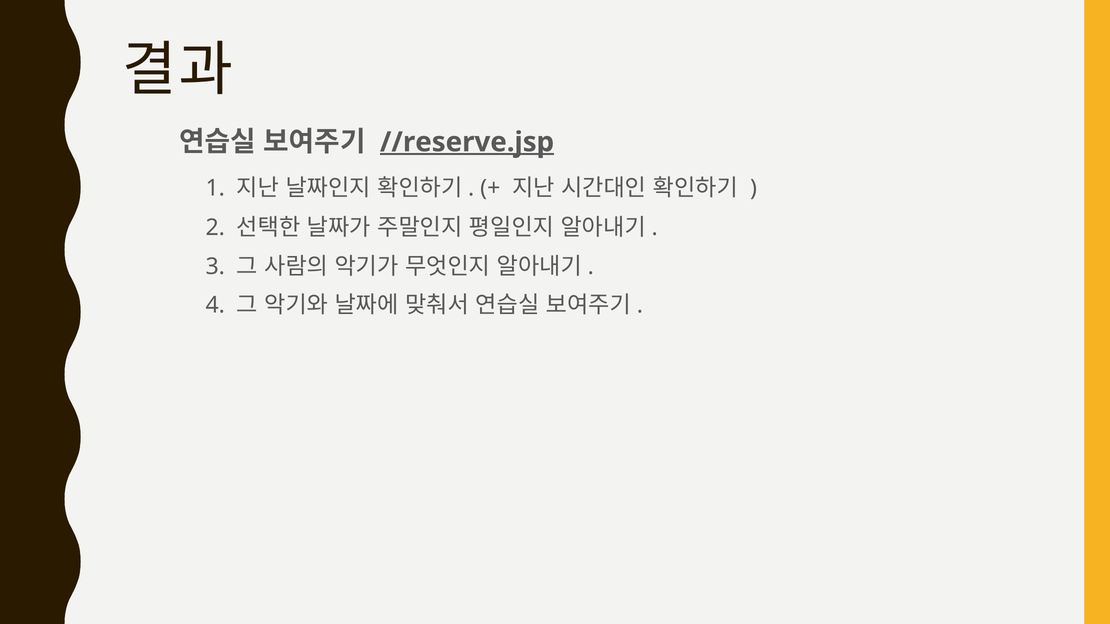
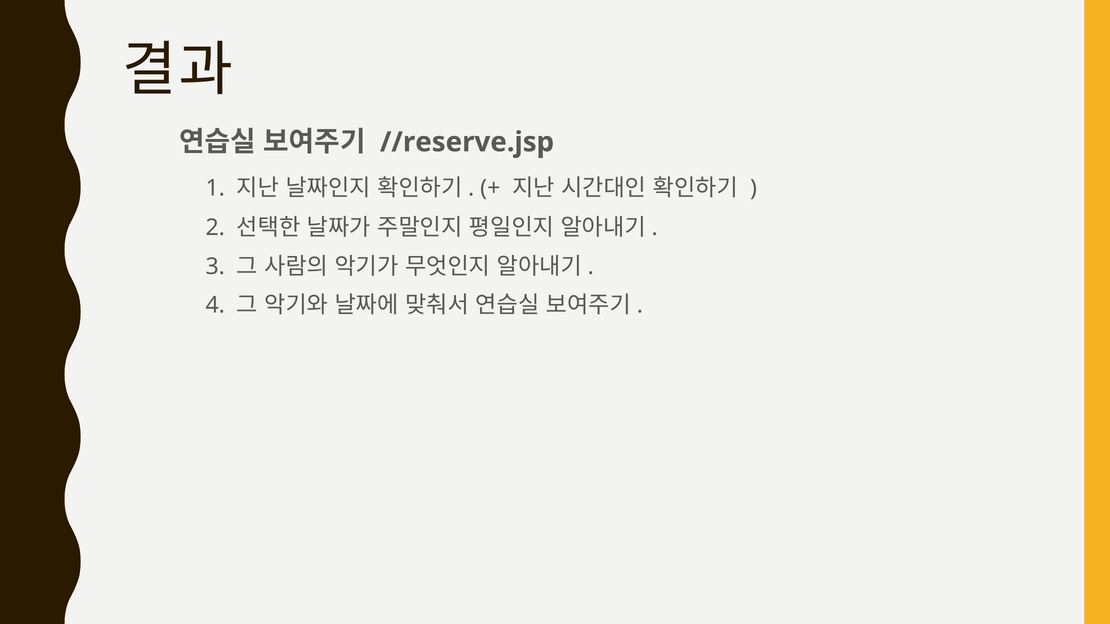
//reserve.jsp underline: present -> none (467, 142)
